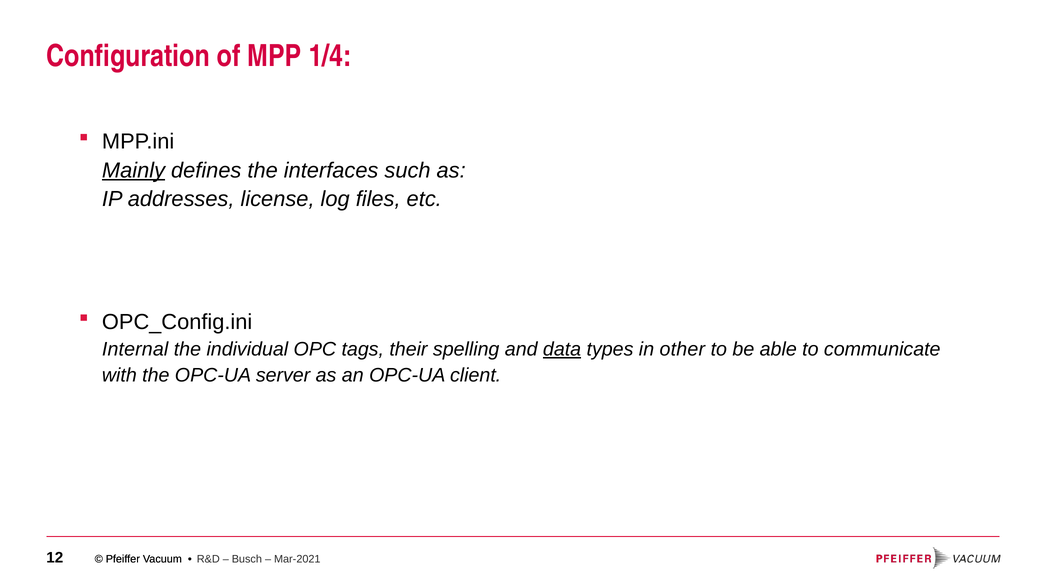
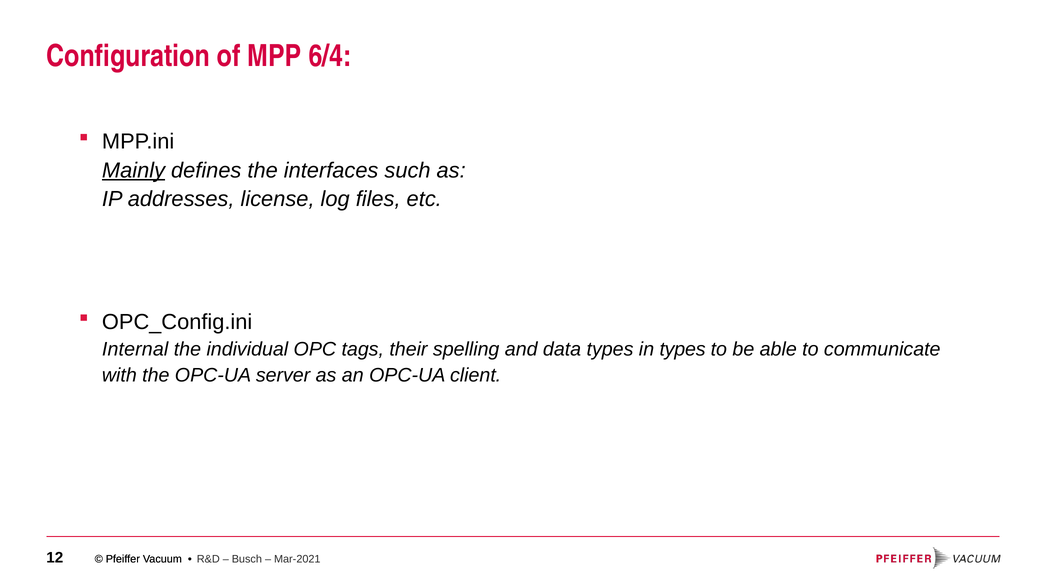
1/4: 1/4 -> 6/4 (330, 56)
data underline: present -> none (562, 350)
in other: other -> types (683, 350)
